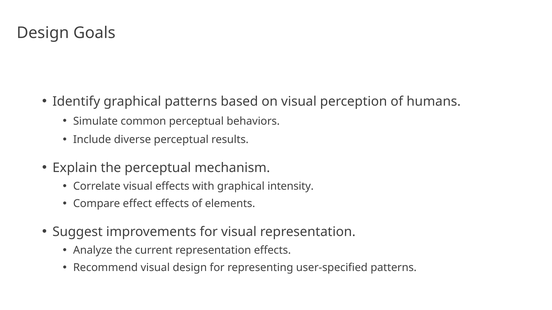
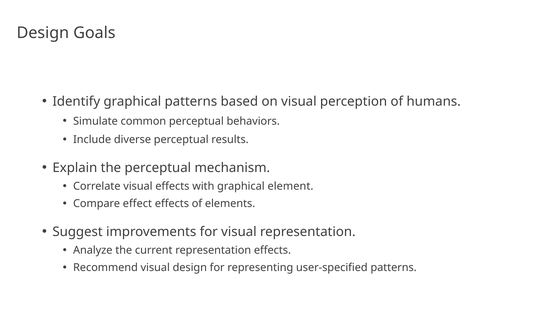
intensity: intensity -> element (290, 187)
